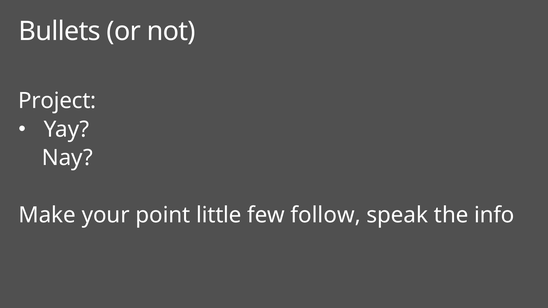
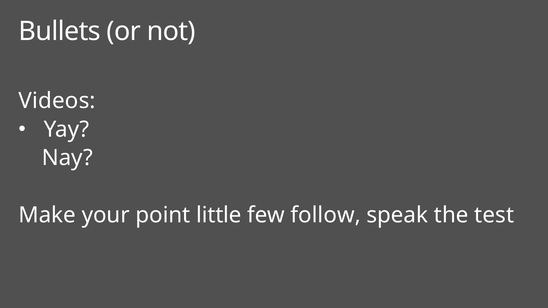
Project: Project -> Videos (57, 101)
info: info -> test (494, 215)
